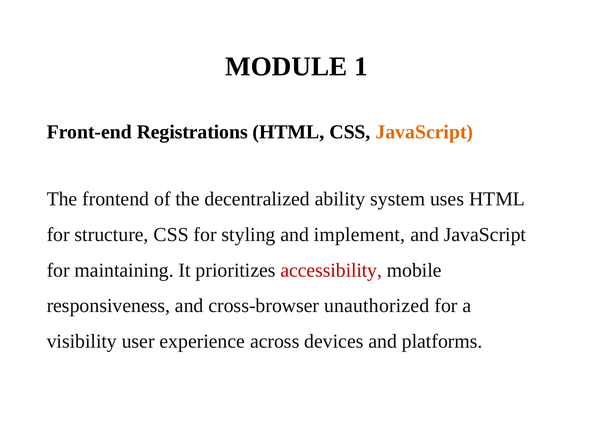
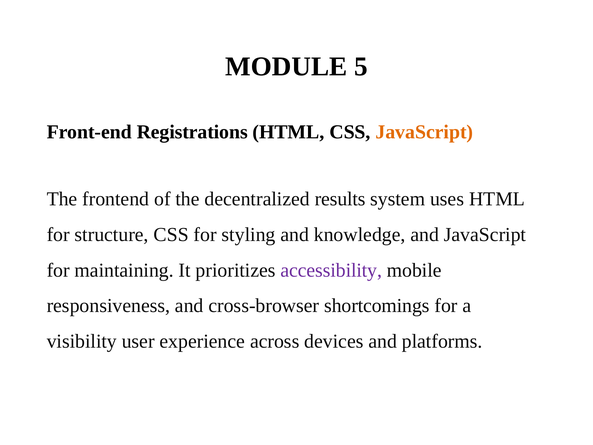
1: 1 -> 5 (361, 66)
ability: ability -> results (340, 199)
implement: implement -> knowledge (360, 234)
accessibility colour: red -> purple (331, 270)
unauthorized: unauthorized -> shortcomings (377, 306)
